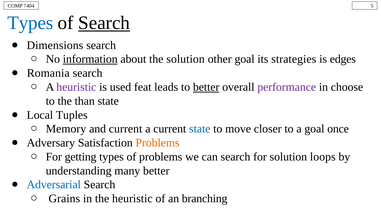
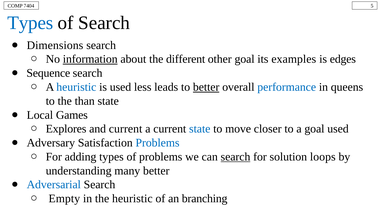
Search underline: present -> none (104, 23)
the solution: solution -> different (186, 59)
strategies: strategies -> examples (294, 59)
Romania: Romania -> Sequence (48, 73)
heuristic colour: purple -> blue (76, 87)
feat: feat -> less (143, 87)
performance colour: purple -> blue (287, 87)
choose: choose -> queens (347, 87)
Tuples: Tuples -> Games (72, 115)
Memory: Memory -> Explores (66, 129)
goal once: once -> used (338, 129)
Problems colour: orange -> blue (158, 143)
getting: getting -> adding (81, 157)
search underline: none -> present (236, 157)
Grains: Grains -> Empty (64, 199)
